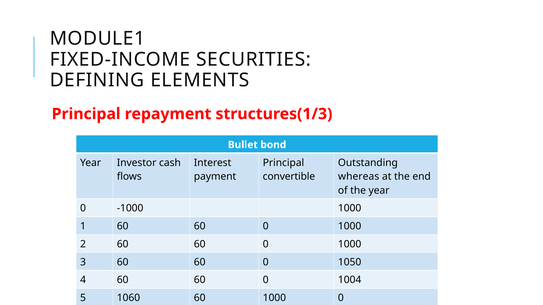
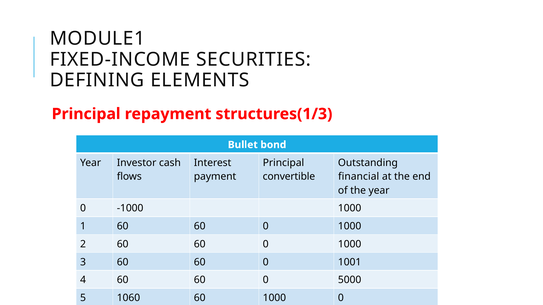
whereas: whereas -> financial (359, 177)
1050: 1050 -> 1001 (350, 262)
1004: 1004 -> 5000 (350, 280)
